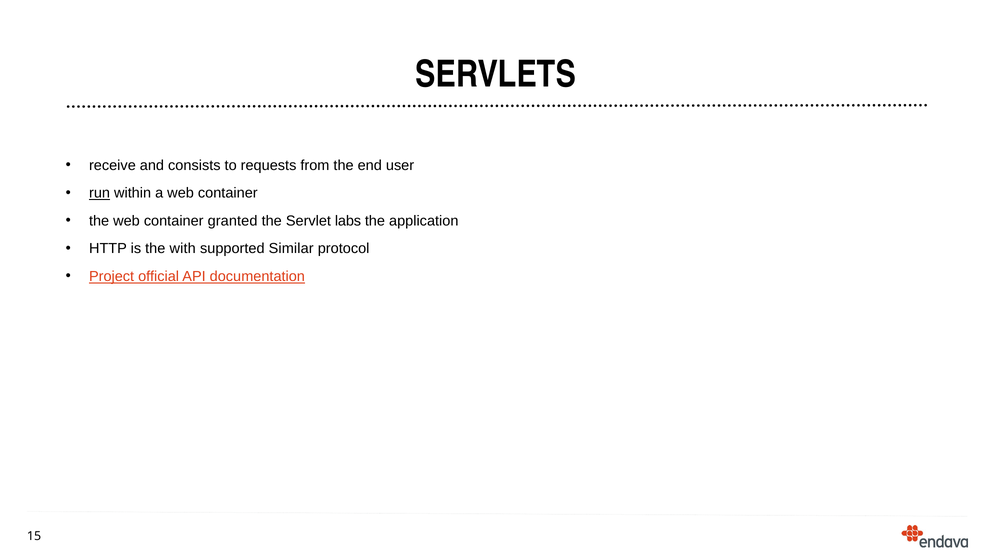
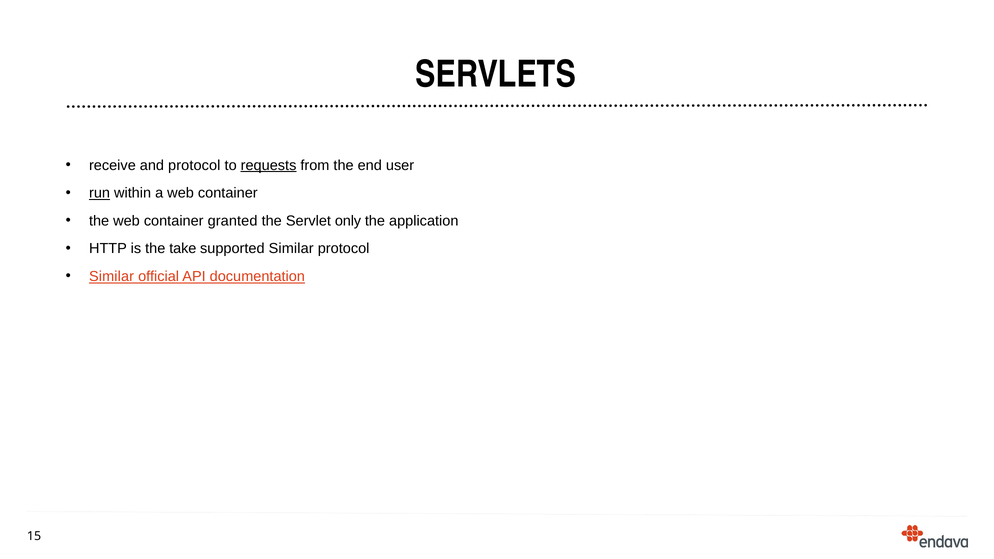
and consists: consists -> protocol (194, 165)
requests underline: none -> present (269, 165)
labs: labs -> only (348, 221)
with: with -> take (183, 249)
Project: Project -> Similar (112, 277)
